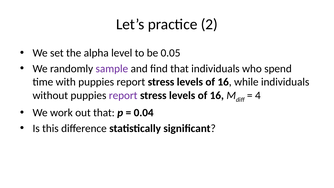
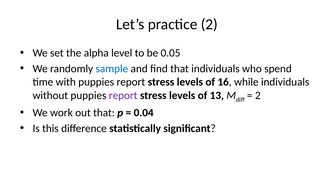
sample colour: purple -> blue (112, 69)
16: 16 -> 13 (217, 95)
4: 4 -> 2 (258, 95)
